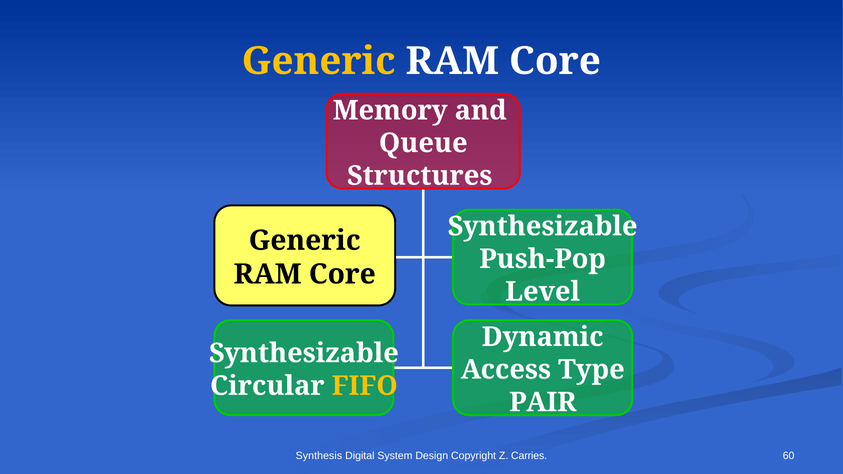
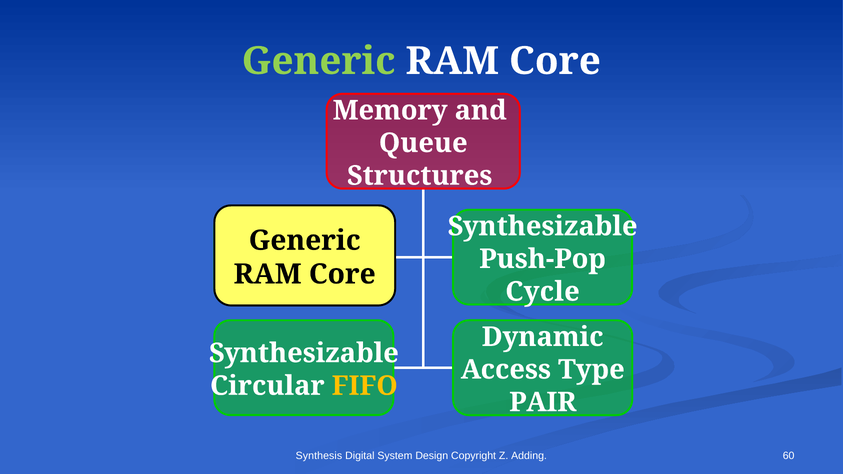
Generic colour: yellow -> light green (319, 61)
Level: Level -> Cycle (543, 292)
Carries: Carries -> Adding (529, 456)
